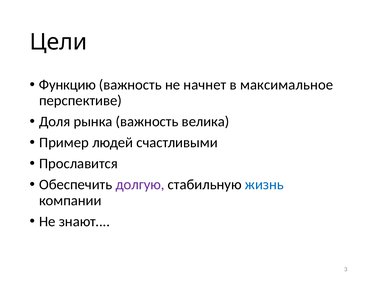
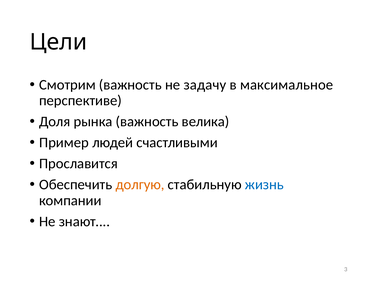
Функцию: Функцию -> Смотрим (67, 85)
начнет: начнет -> задачу (205, 85)
долгую colour: purple -> orange (140, 185)
